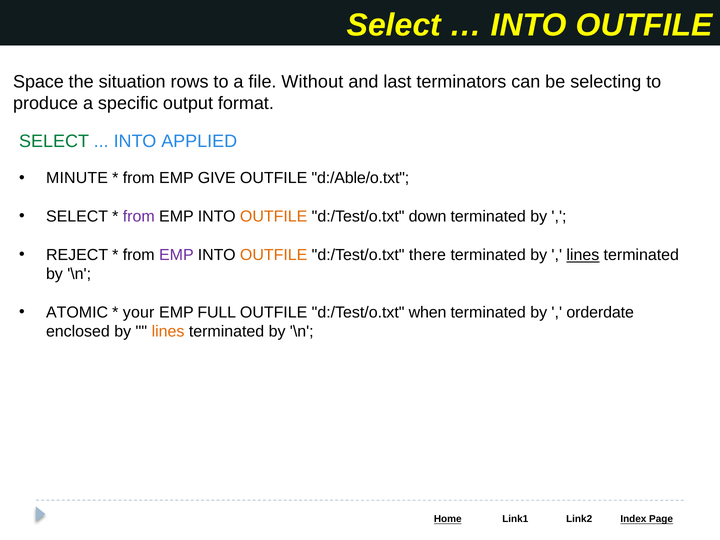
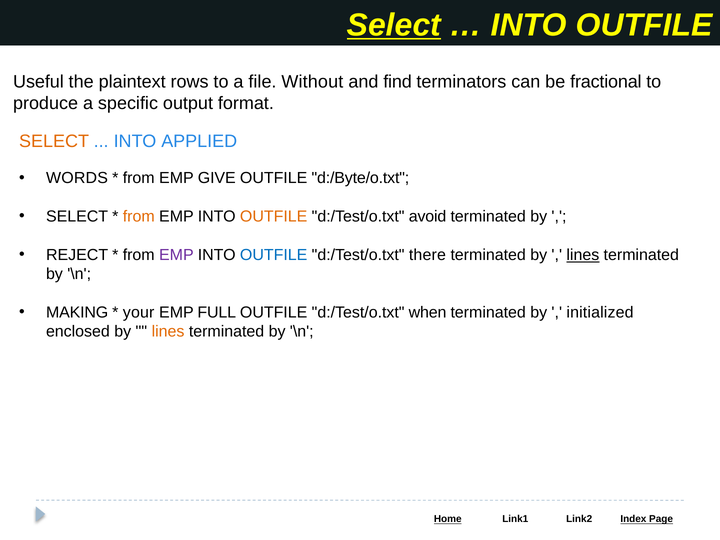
Select underline: none -> present (394, 25)
Space: Space -> Useful (38, 82)
situation: situation -> plaintext (132, 82)
last: last -> find (398, 82)
selecting: selecting -> fractional (606, 82)
SELECT colour: green -> orange (54, 141)
MINUTE: MINUTE -> WORDS (77, 178)
d:/Able/o.txt: d:/Able/o.txt -> d:/Byte/o.txt (360, 178)
from colour: purple -> orange (139, 217)
down: down -> avoid (428, 217)
OUTFILE colour: orange -> blue (274, 255)
ATOMIC: ATOMIC -> MAKING (77, 313)
orderdate: orderdate -> initialized (600, 313)
